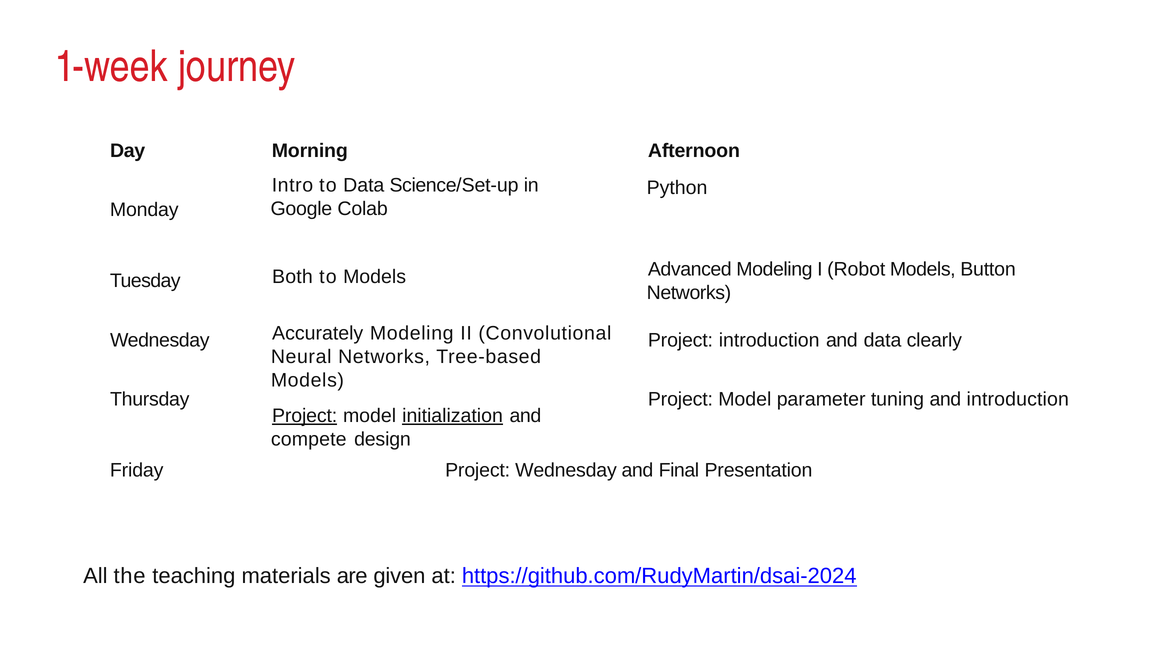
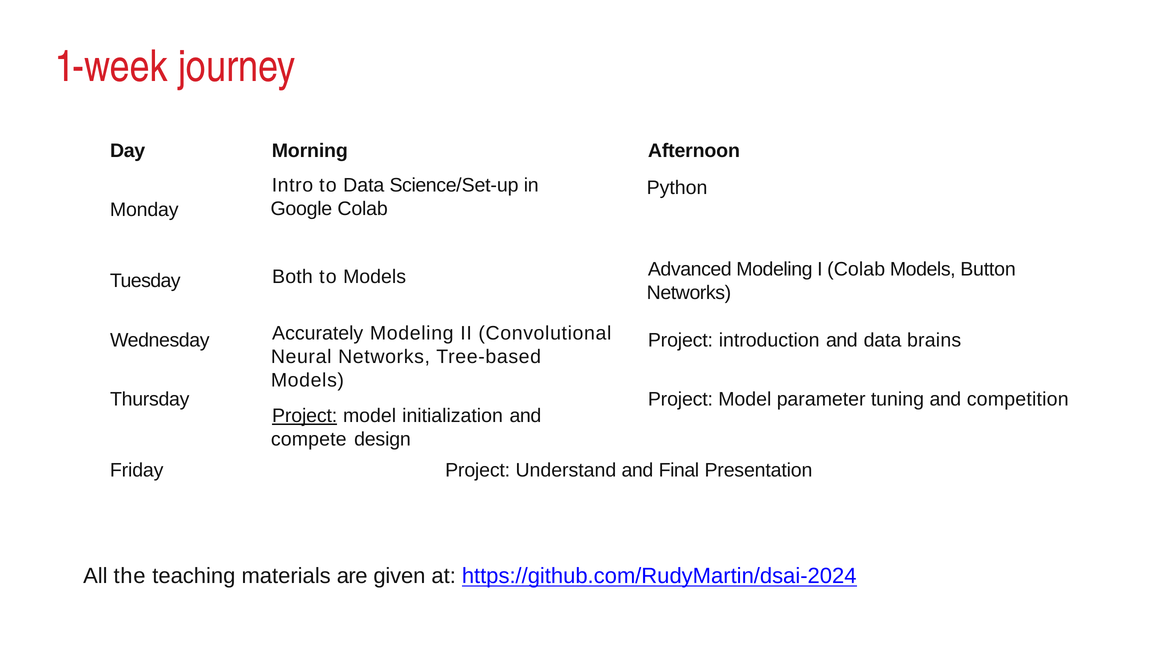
I Robot: Robot -> Colab (856, 269)
clearly: clearly -> brains (934, 340)
and introduction: introduction -> competition (1018, 400)
initialization underline: present -> none (453, 416)
Project Wednesday: Wednesday -> Understand (566, 471)
